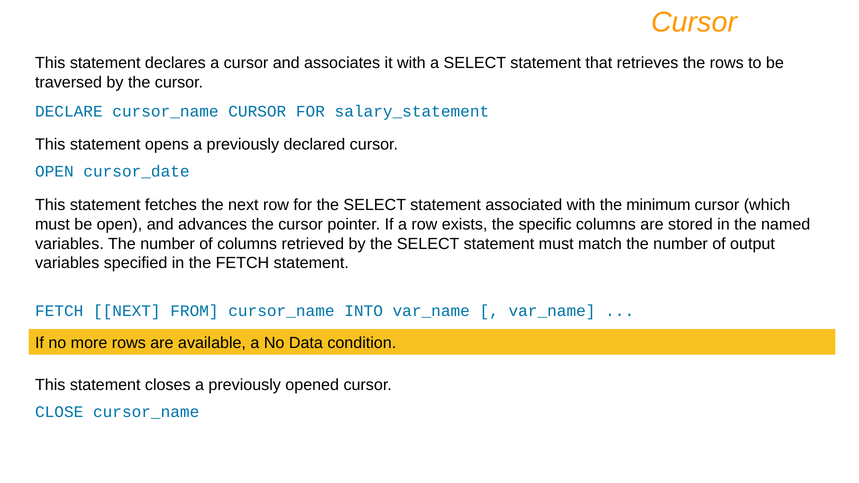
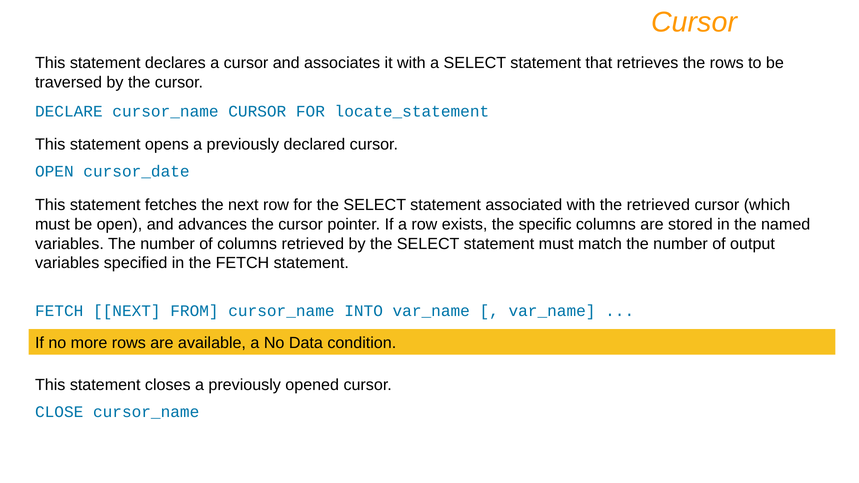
salary_statement: salary_statement -> locate_statement (412, 112)
the minimum: minimum -> retrieved (658, 205)
